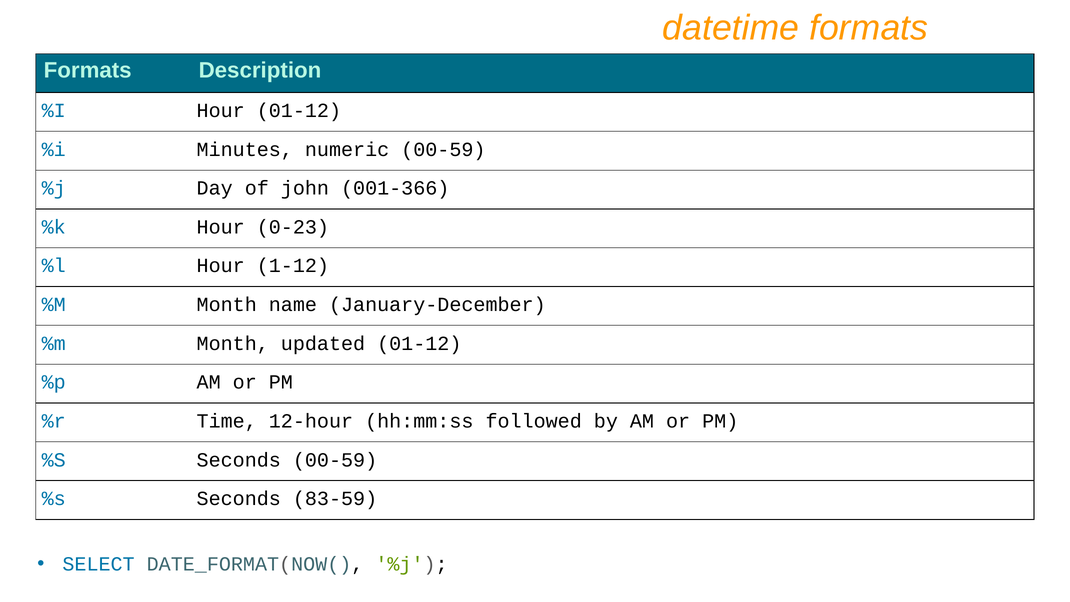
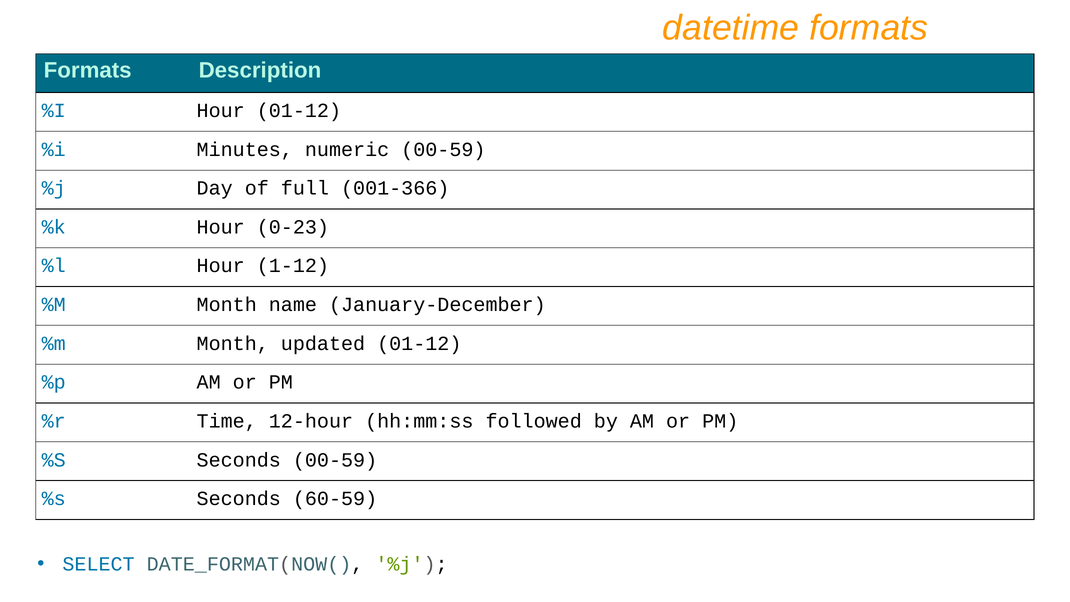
john: john -> full (305, 188)
83-59: 83-59 -> 60-59 (335, 499)
